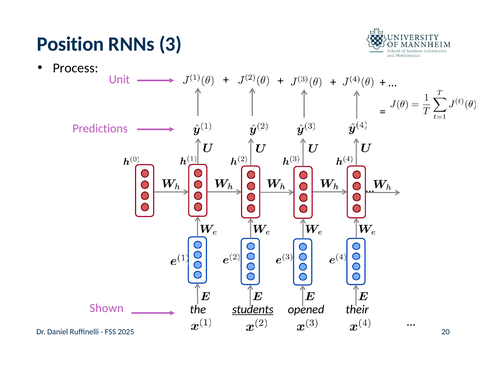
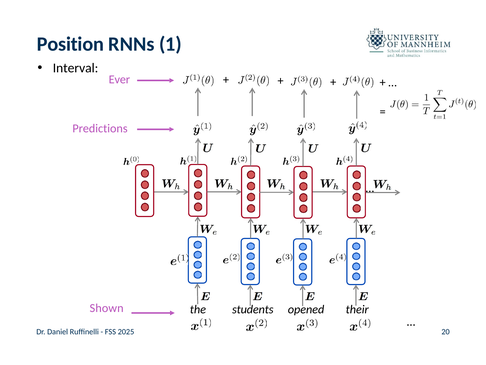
3: 3 -> 1 (170, 44)
Process: Process -> Interval (76, 68)
Unit: Unit -> Ever (119, 79)
students underline: present -> none (253, 309)
